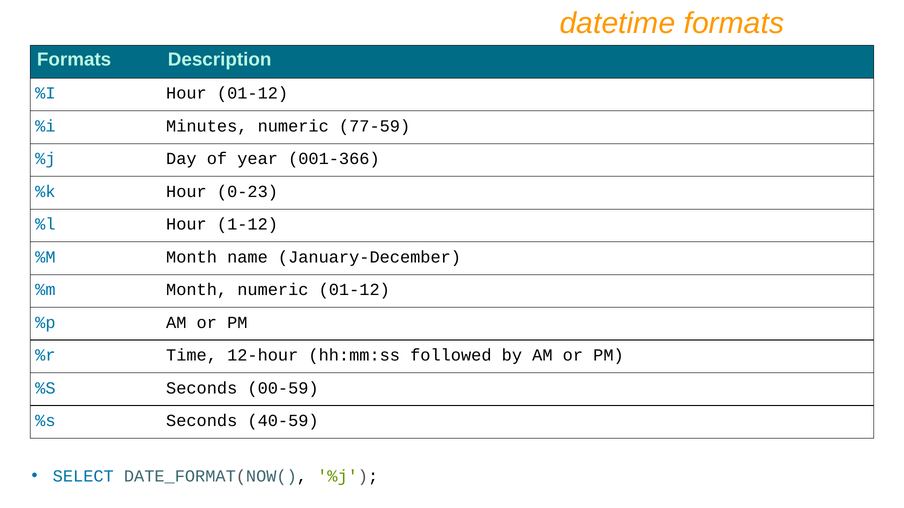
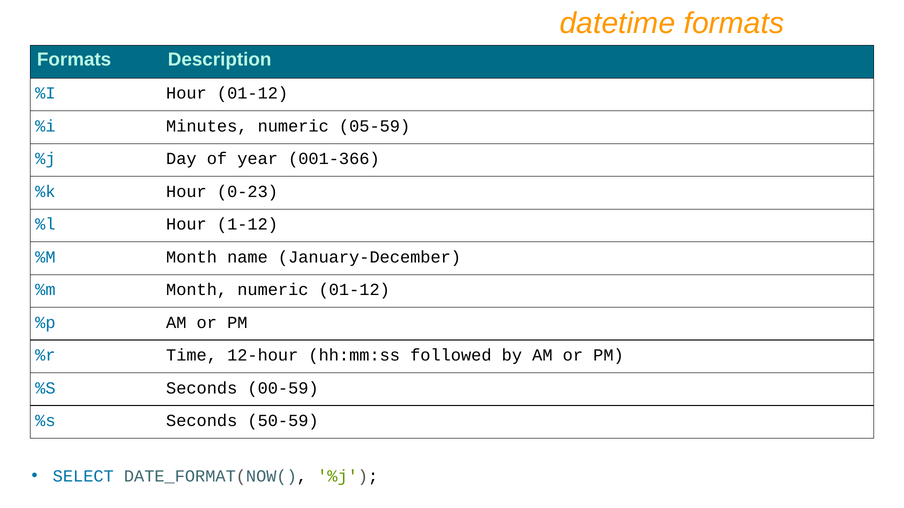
77-59: 77-59 -> 05-59 (375, 126)
40-59: 40-59 -> 50-59 (283, 421)
